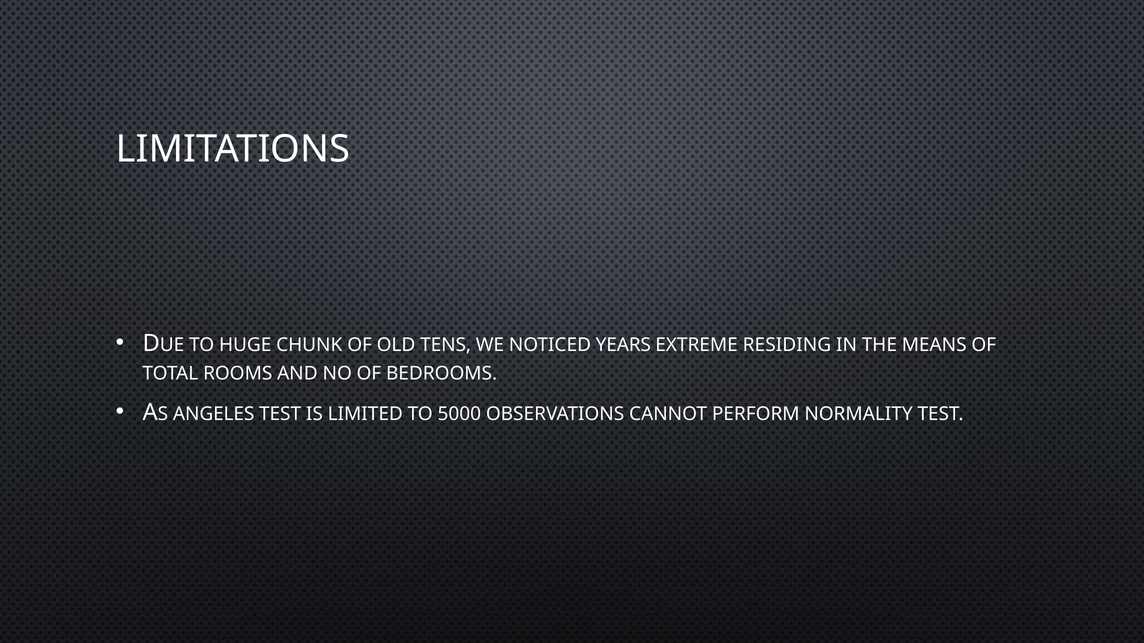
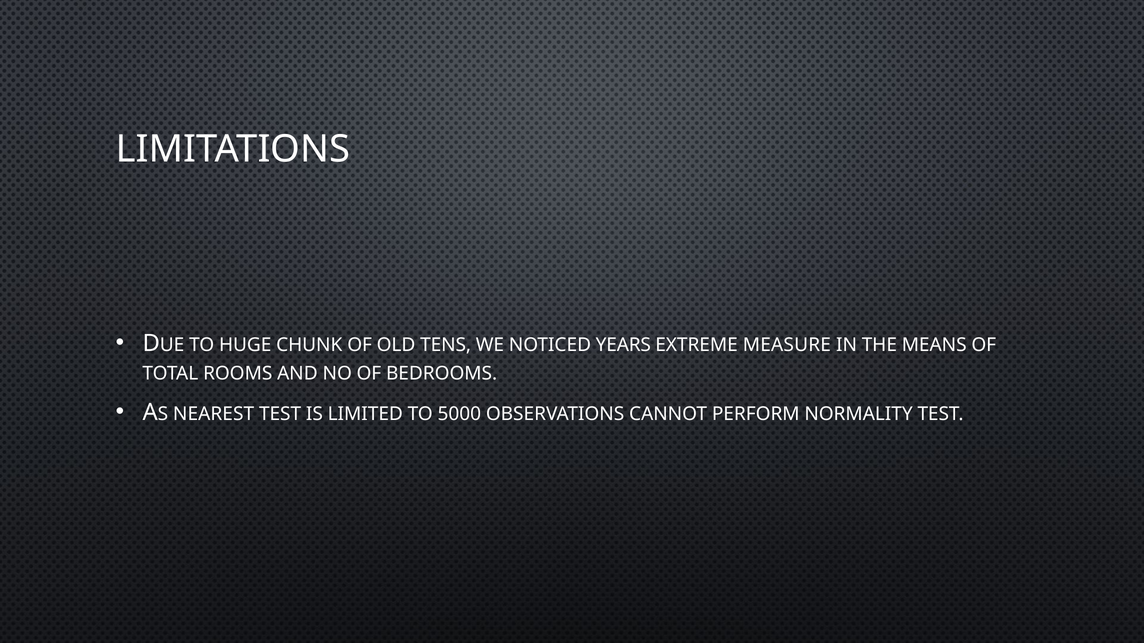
RESIDING: RESIDING -> MEASURE (787, 345)
ANGELES: ANGELES -> NEAREST (214, 414)
